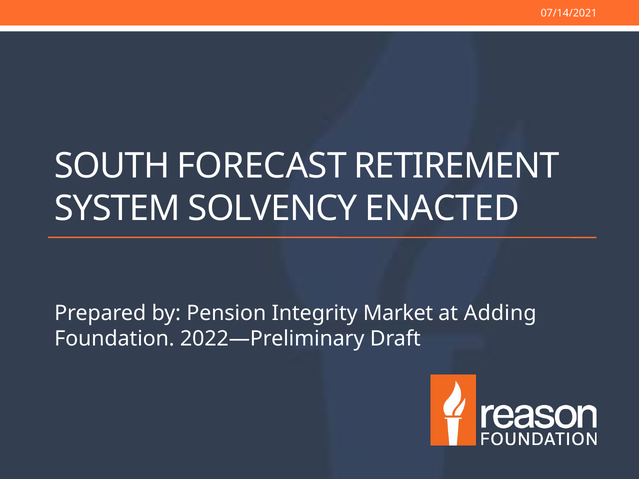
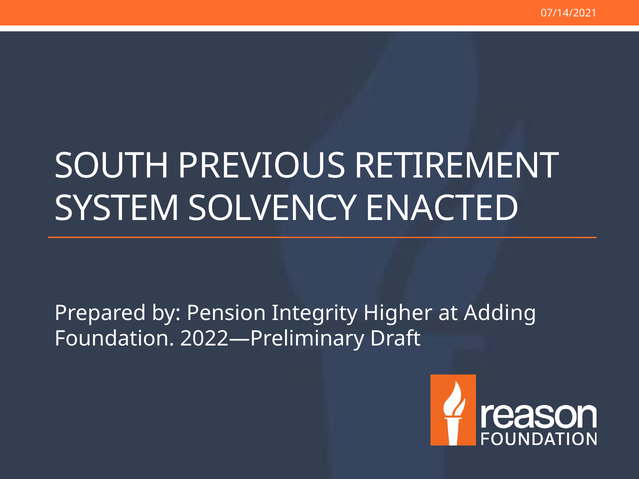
FORECAST: FORECAST -> PREVIOUS (262, 166)
Market: Market -> Higher (398, 314)
